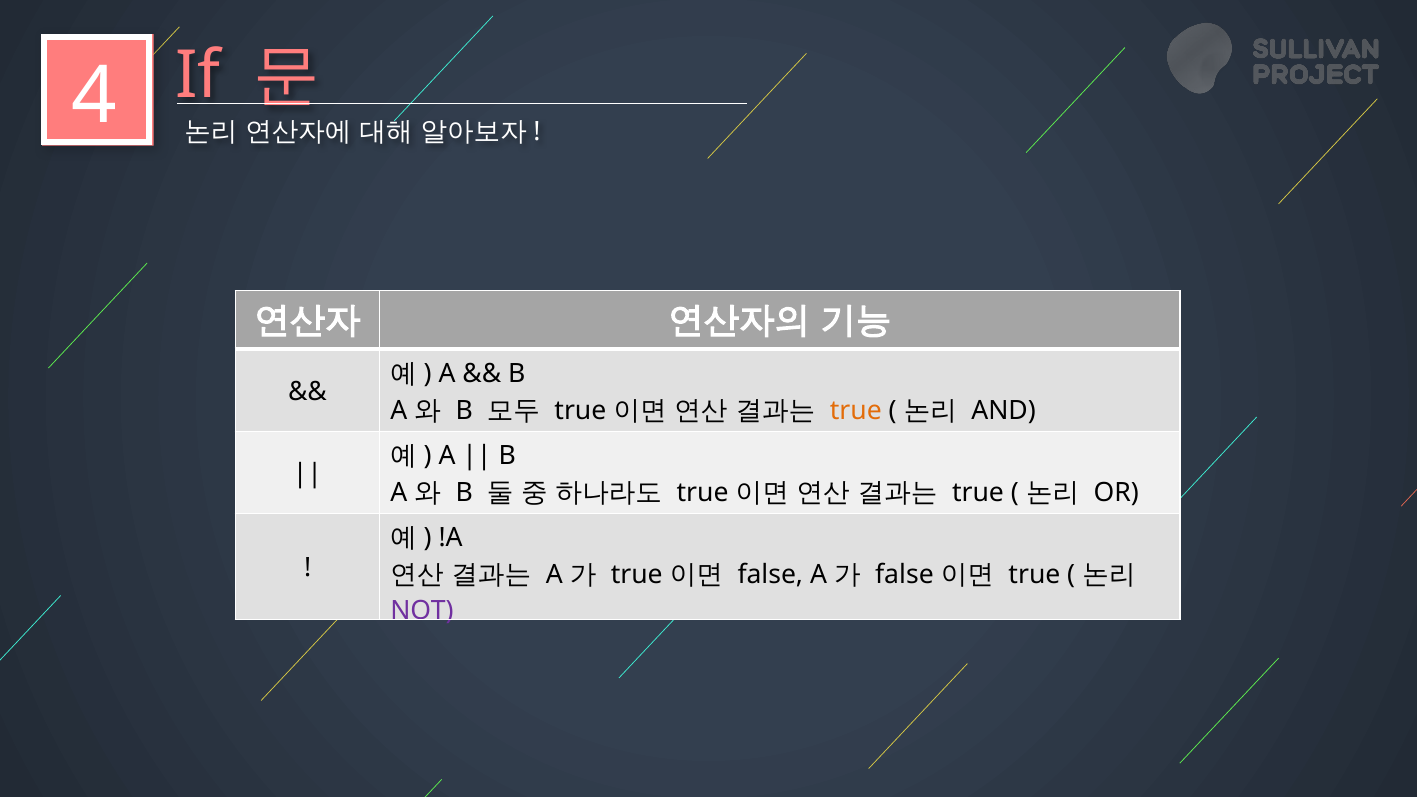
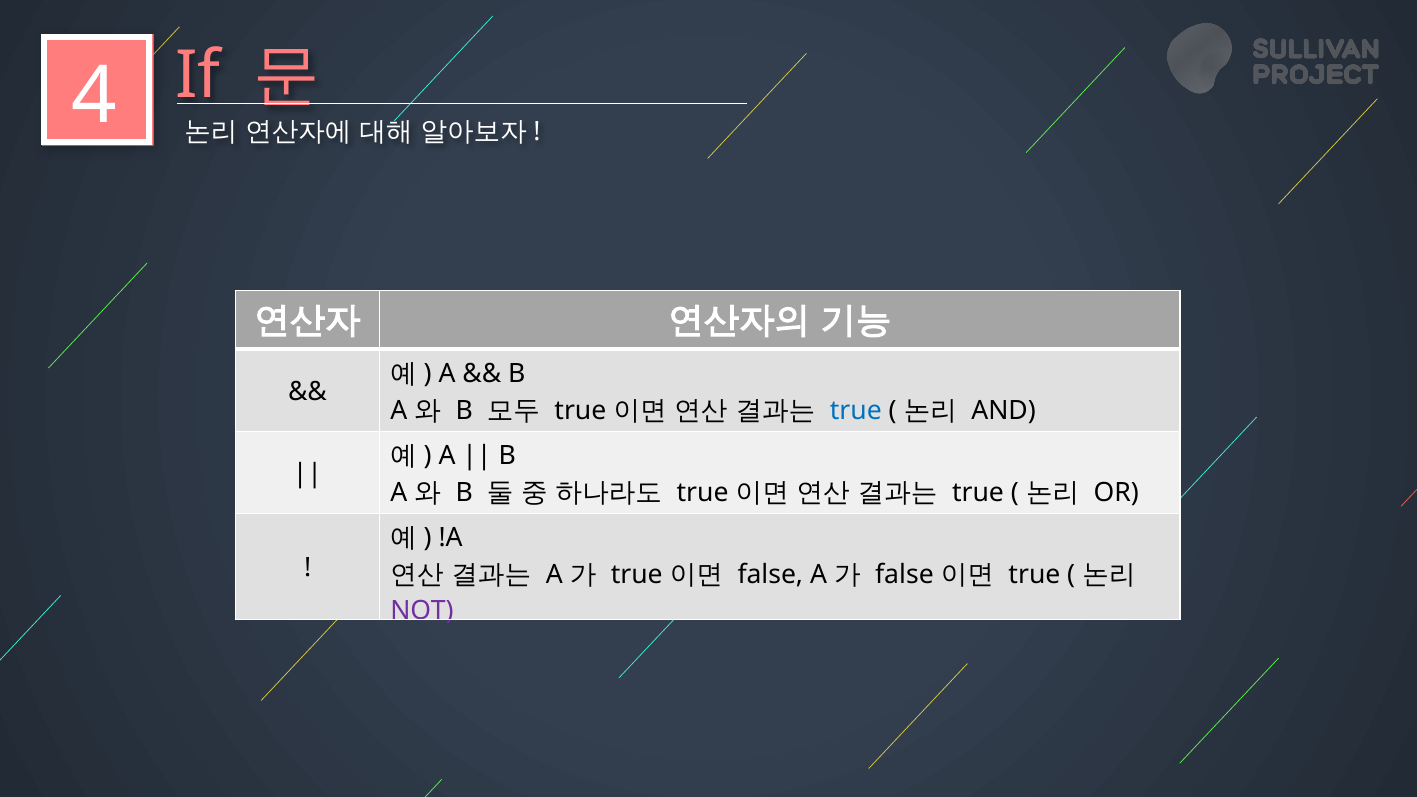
true colour: orange -> blue (856, 410)
